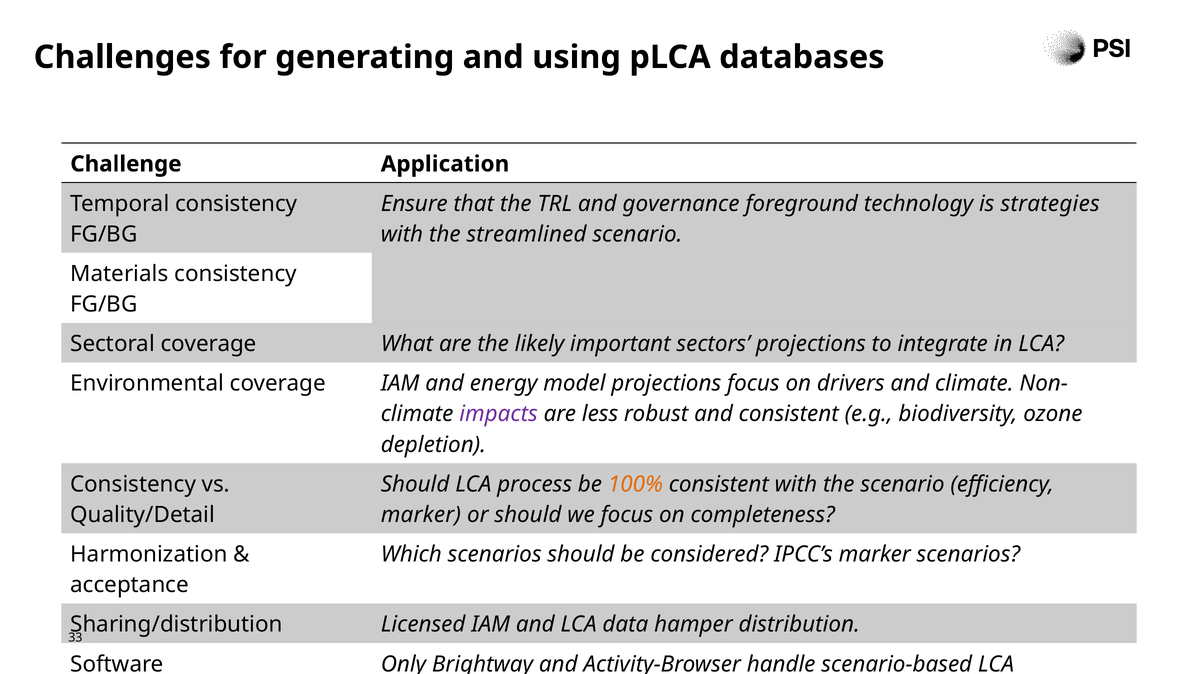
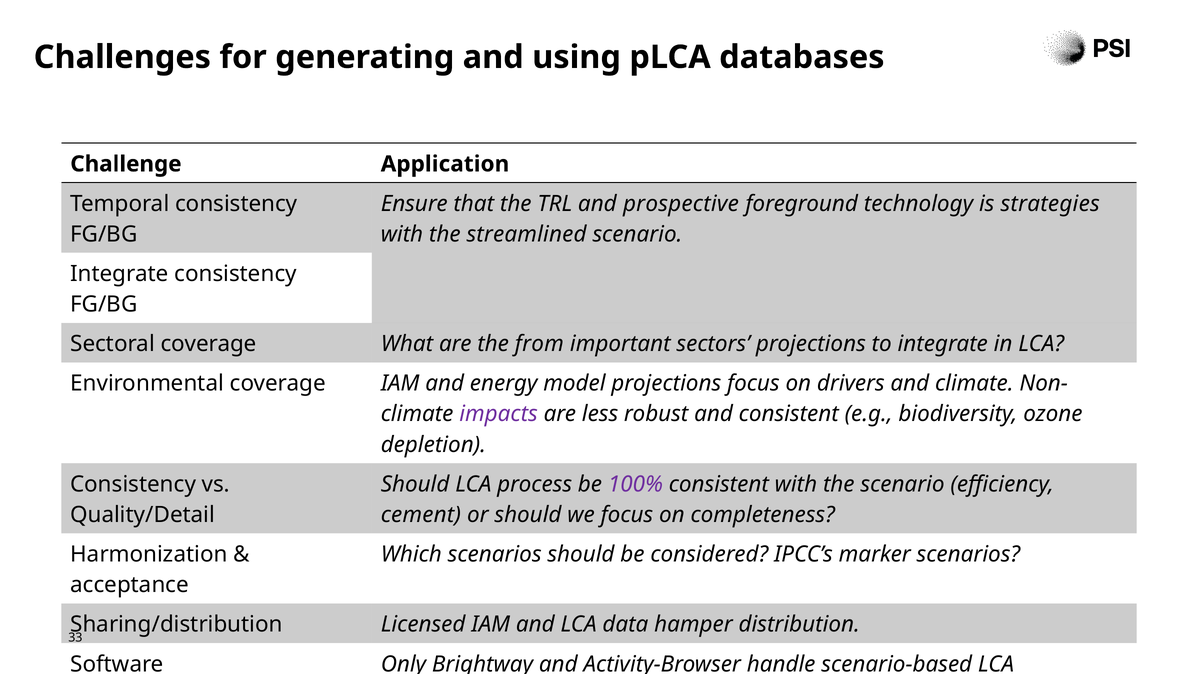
governance: governance -> prospective (681, 204)
Materials: Materials -> Integrate (119, 274)
likely: likely -> from (539, 344)
100% colour: orange -> purple (635, 484)
marker: marker -> cement (421, 515)
